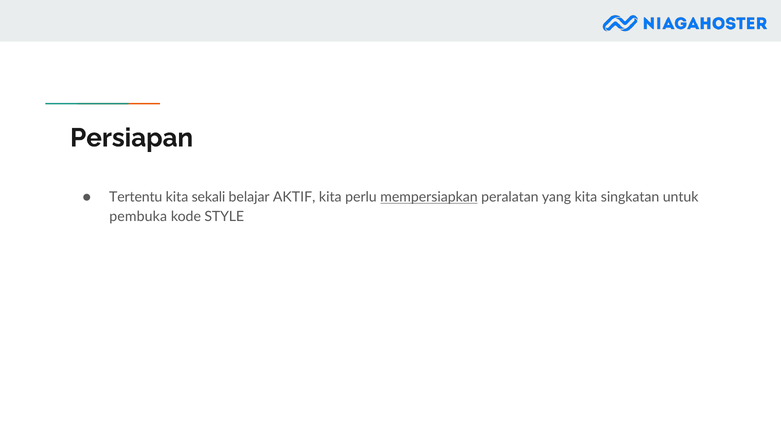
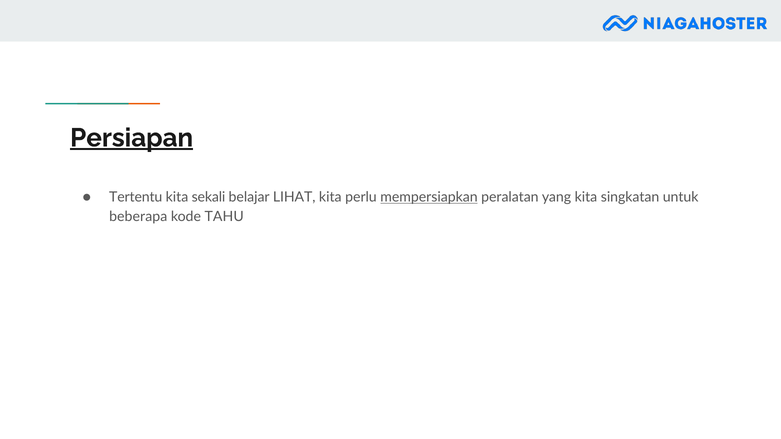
Persiapan underline: none -> present (132, 138)
AKTIF: AKTIF -> LIHAT (294, 197)
pembuka: pembuka -> beberapa (138, 217)
STYLE: STYLE -> TAHU (224, 217)
